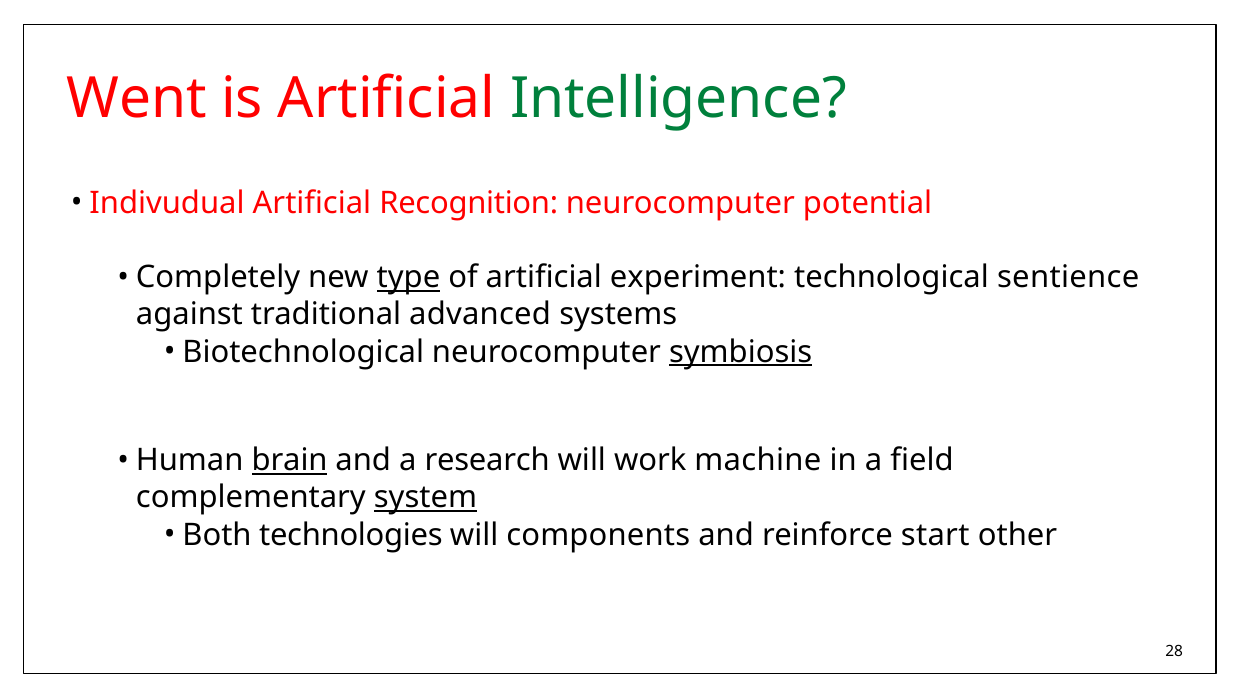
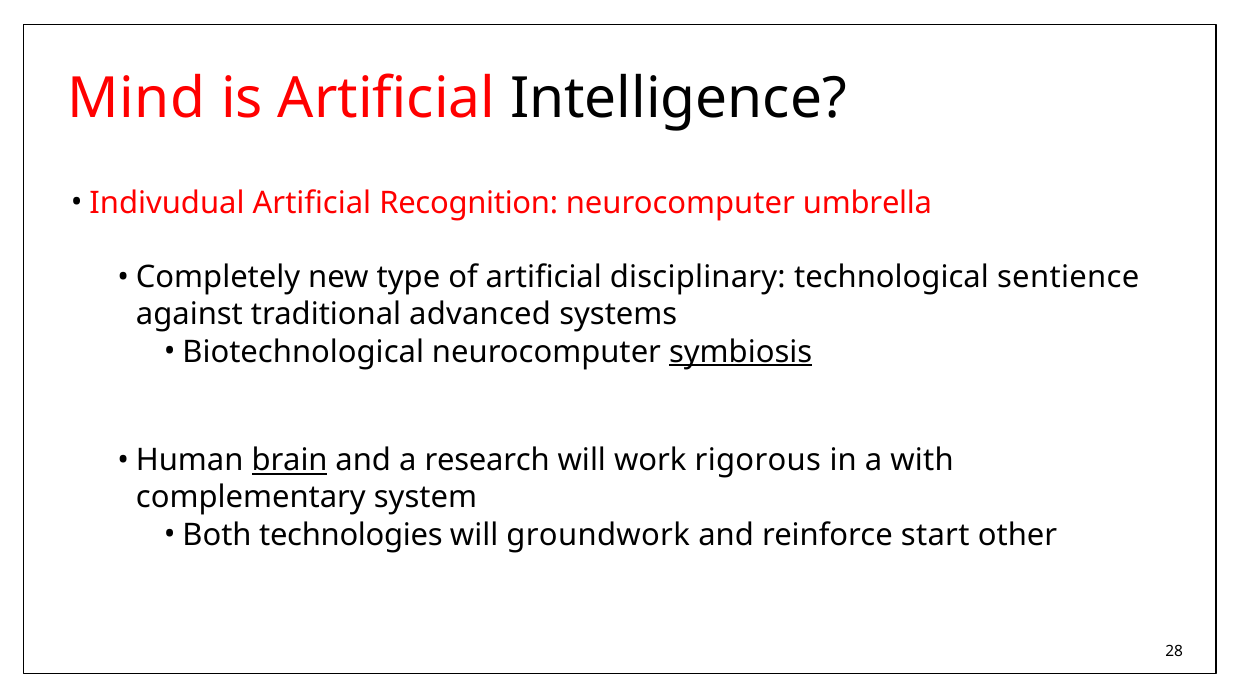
Went: Went -> Mind (136, 99)
Intelligence colour: green -> black (678, 99)
potential: potential -> umbrella (868, 203)
type underline: present -> none (408, 277)
experiment: experiment -> disciplinary (698, 277)
machine: machine -> rigorous (758, 460)
field: field -> with (922, 460)
system underline: present -> none (425, 497)
components: components -> groundwork (598, 534)
